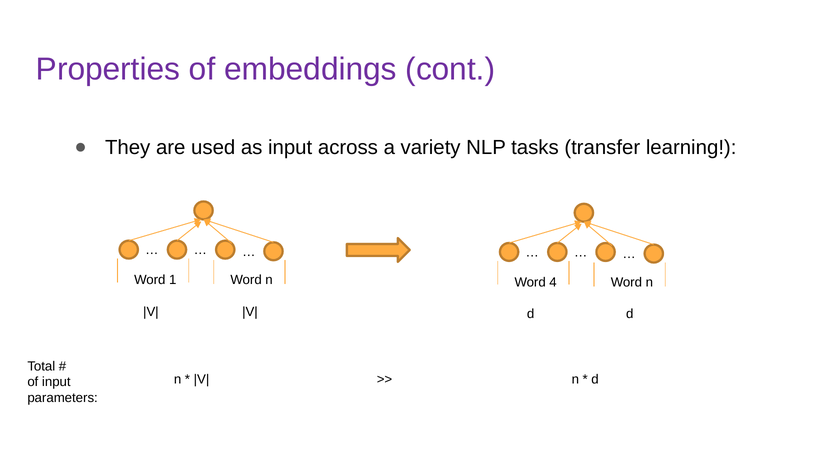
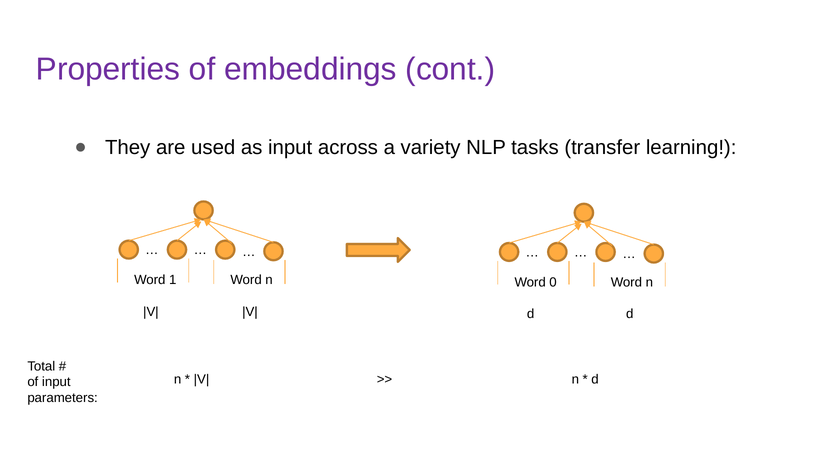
4: 4 -> 0 (553, 282)
